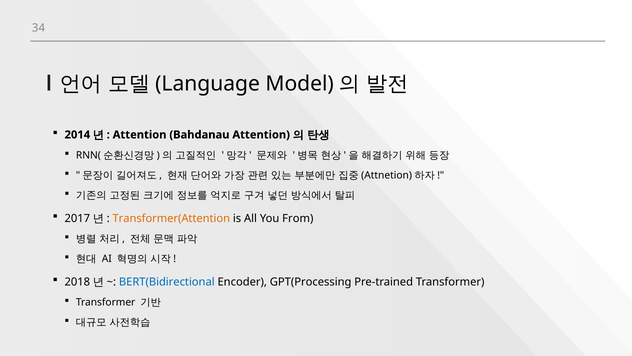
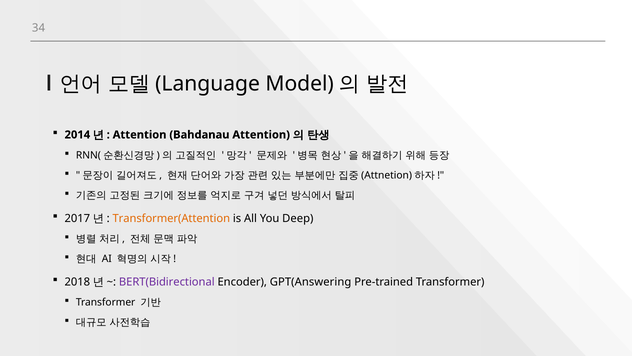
From: From -> Deep (298, 218)
BERT(Bidirectional colour: blue -> purple (167, 281)
GPT(Processing: GPT(Processing -> GPT(Answering (311, 281)
